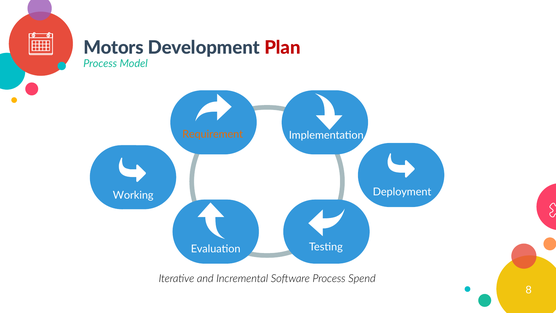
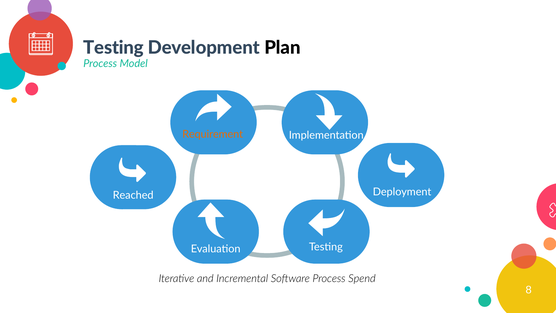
Motors: Motors -> Testing (113, 48)
Plan colour: red -> black (282, 48)
Working: Working -> Reached (133, 195)
